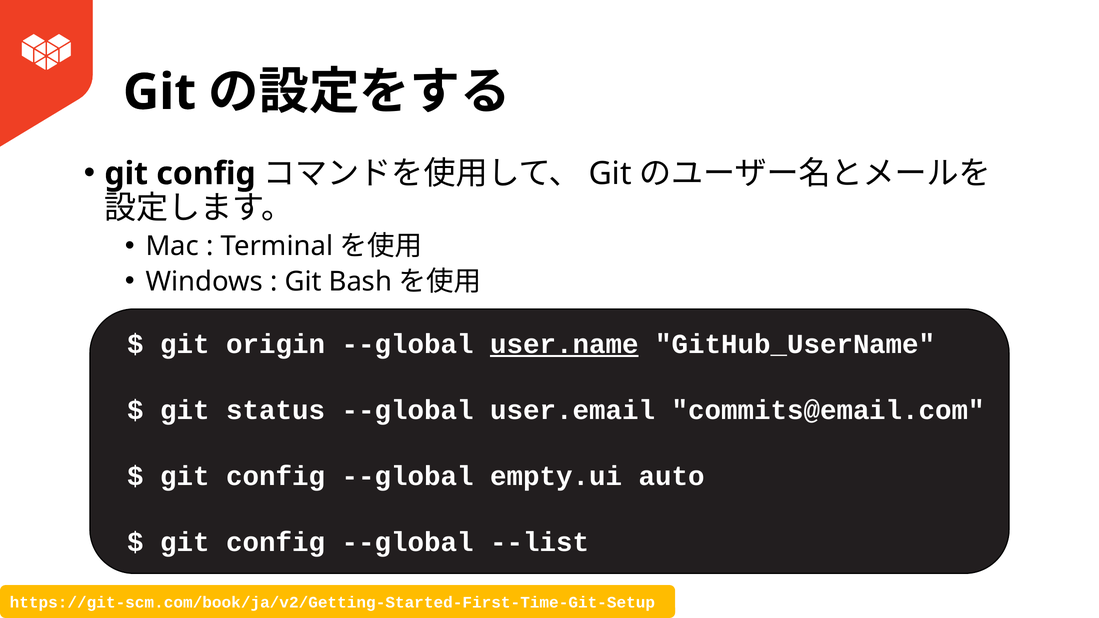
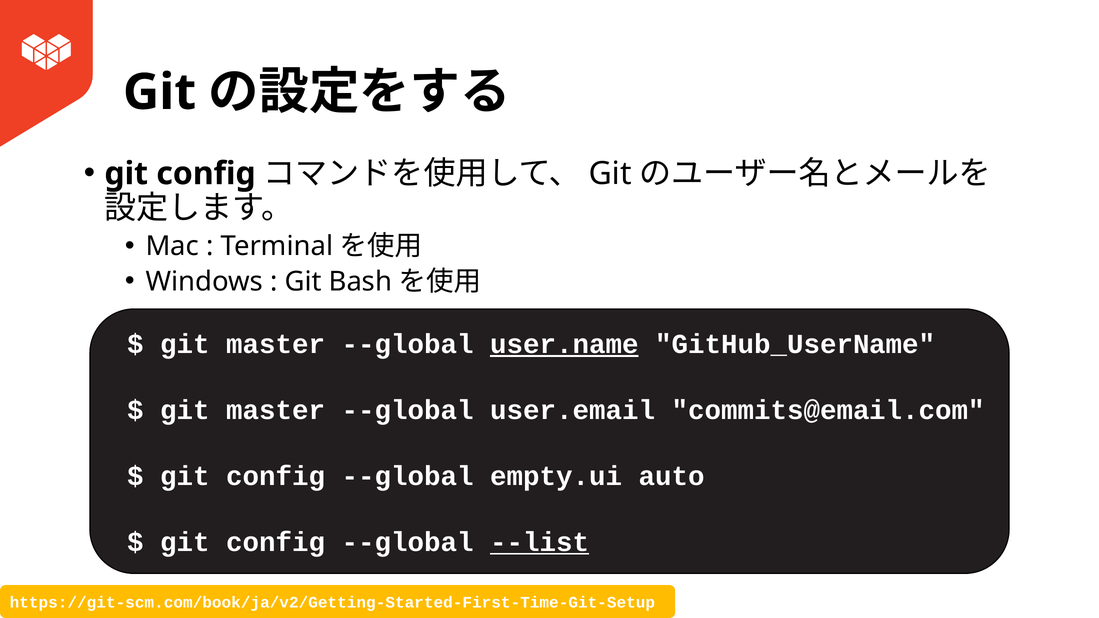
origin: origin -> master (276, 344)
status: status -> master (276, 410)
--list underline: none -> present (540, 542)
